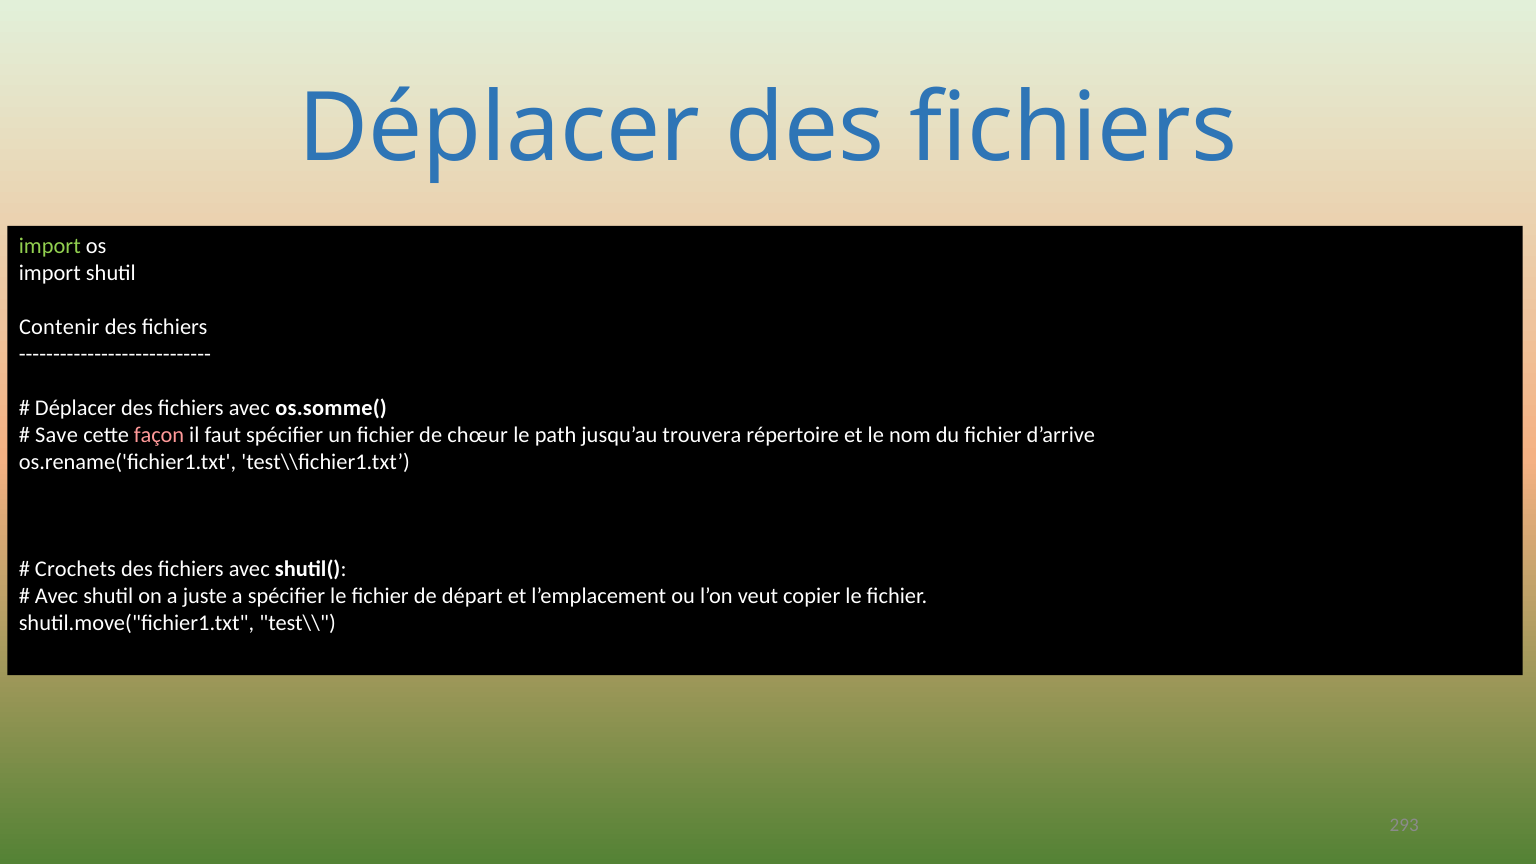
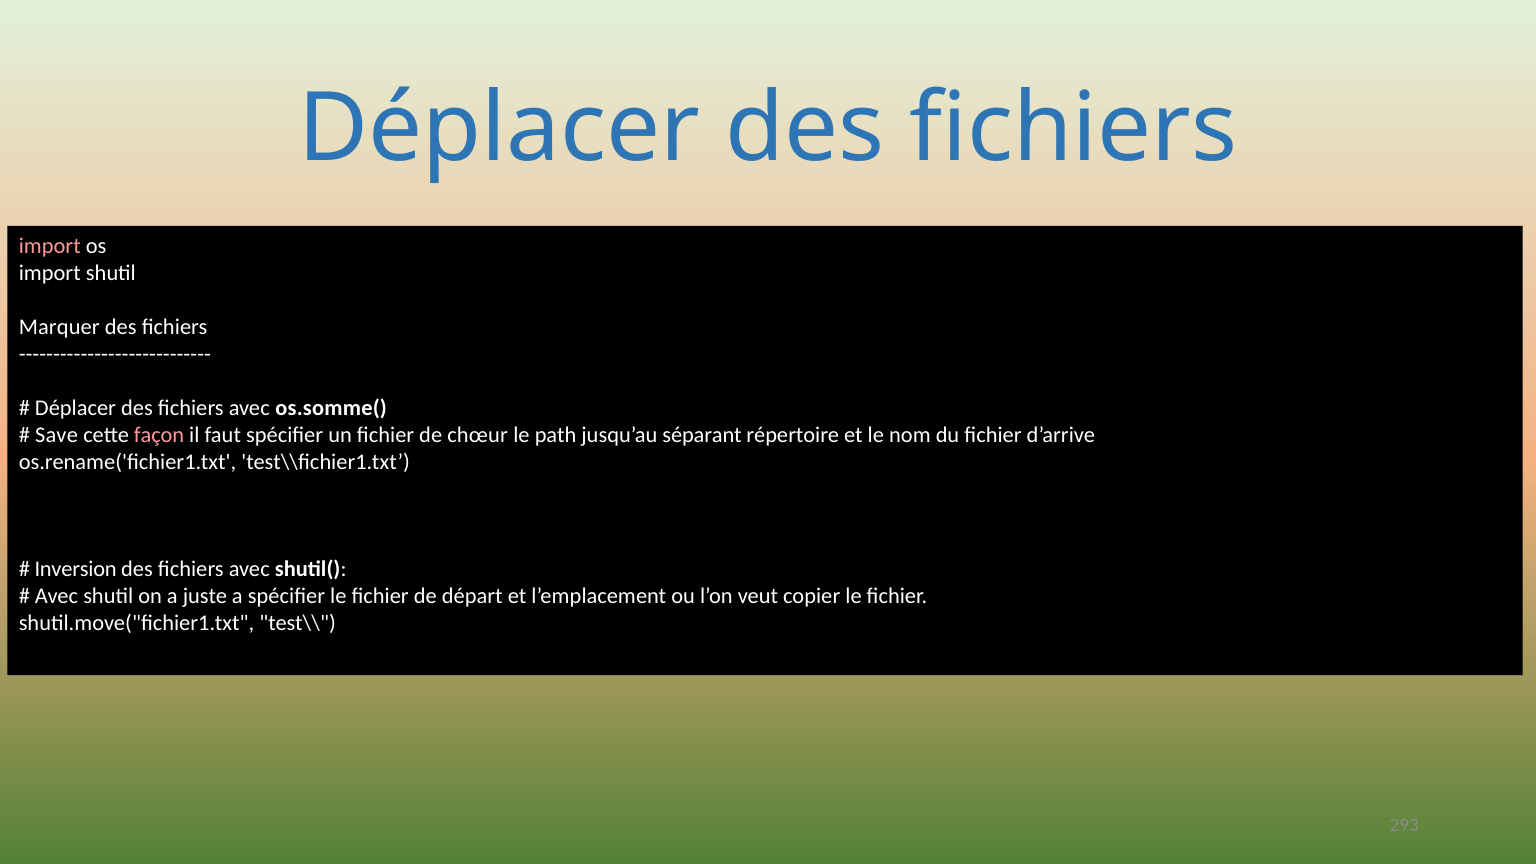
import colour: light green -> pink (50, 247)
Contenir: Contenir -> Marquer (59, 327)
trouvera: trouvera -> séparant (702, 435)
Crochets: Crochets -> Inversion (76, 569)
